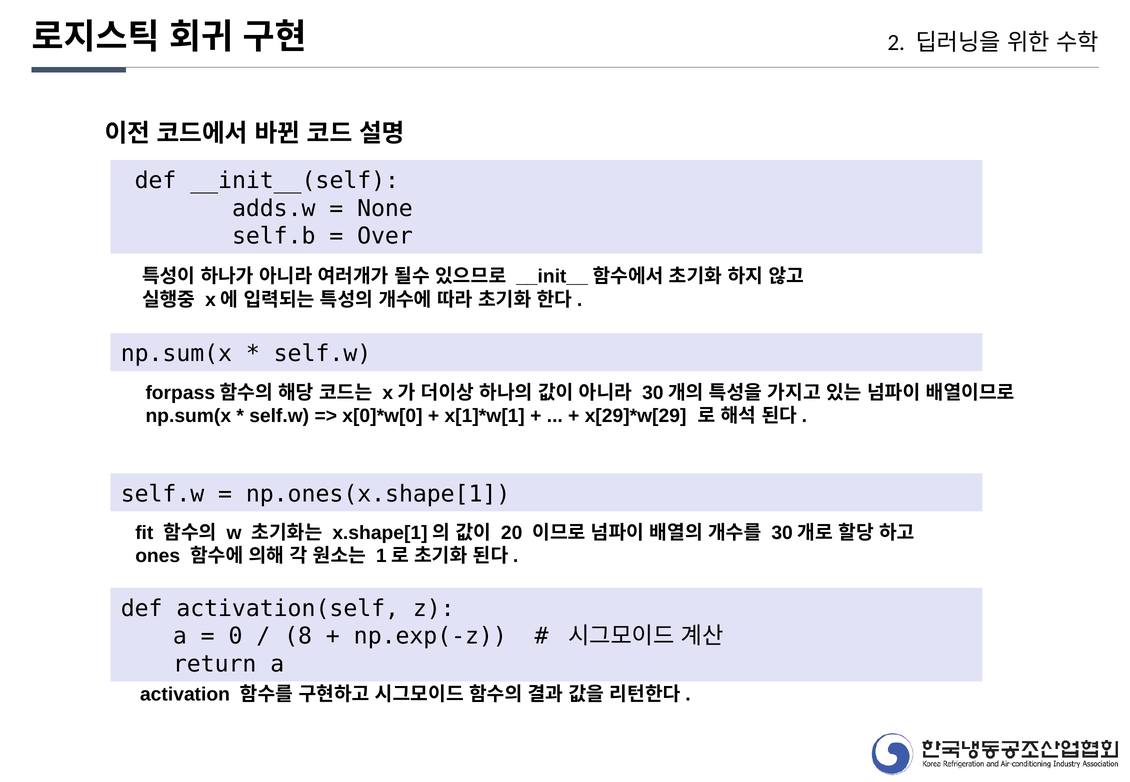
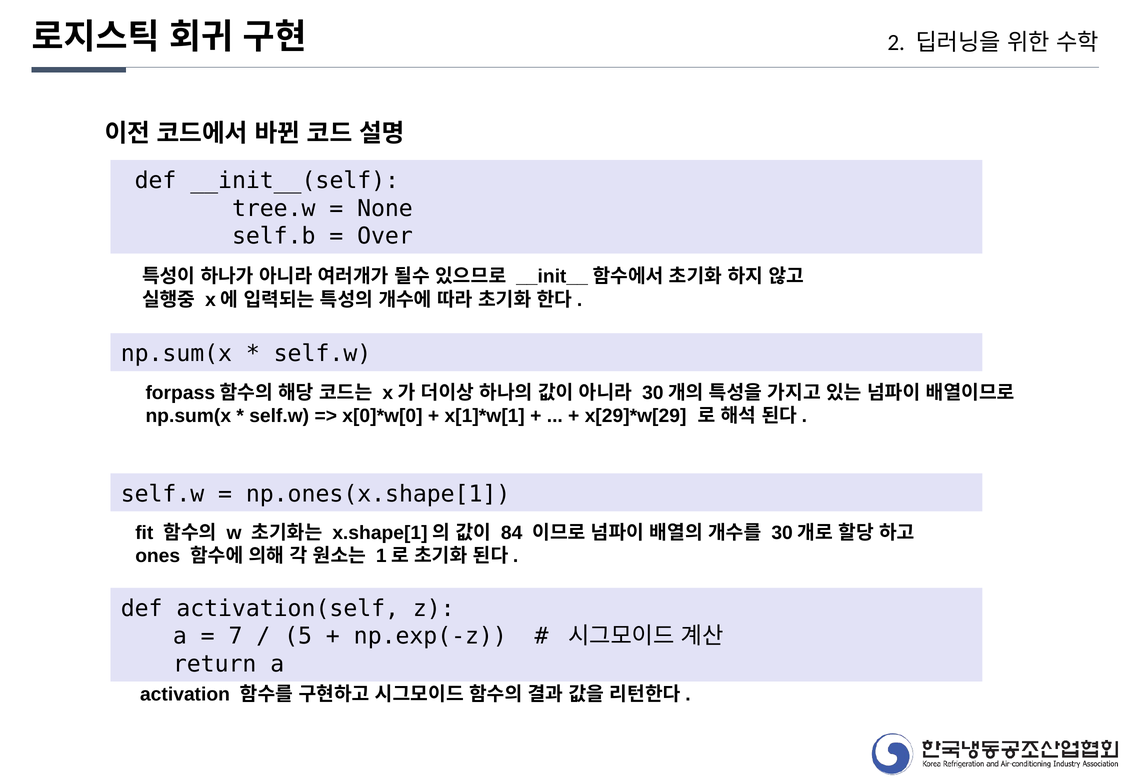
adds.w: adds.w -> tree.w (274, 208)
20: 20 -> 84 (512, 533)
0: 0 -> 7 (236, 637)
8: 8 -> 5 (298, 637)
